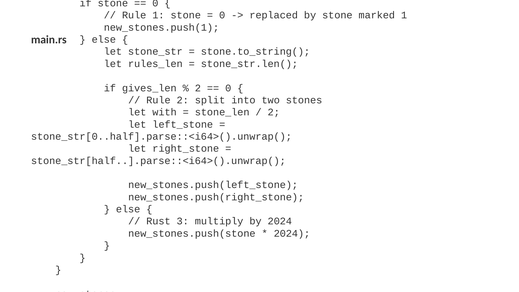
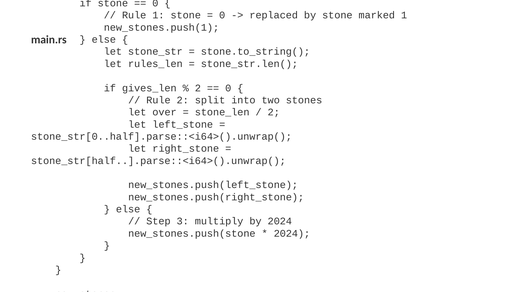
with: with -> over (165, 112)
Rust: Rust -> Step (158, 221)
